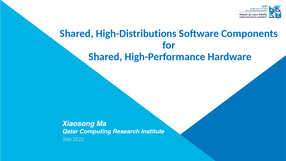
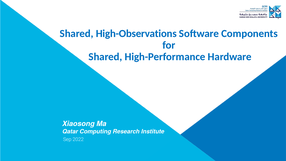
High-Distributions: High-Distributions -> High-Observations (136, 34)
